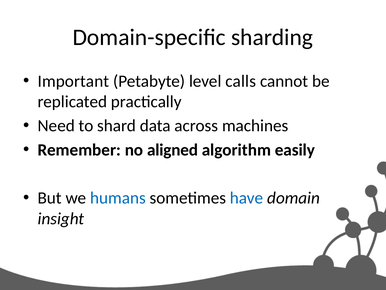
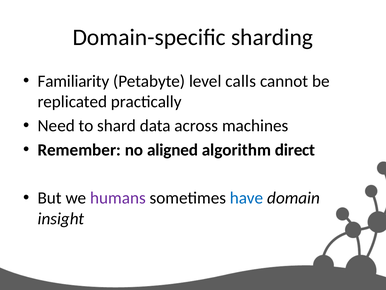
Important: Important -> Familiarity (73, 81)
easily: easily -> direct (295, 150)
humans colour: blue -> purple (118, 198)
